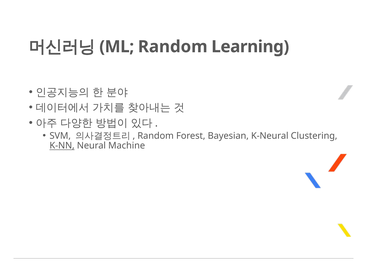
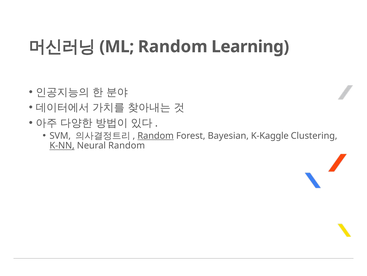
Random underline: none -> present (156, 135)
K-Neural: K-Neural -> K-Kaggle (270, 135)
Neural Machine: Machine -> Random (127, 145)
